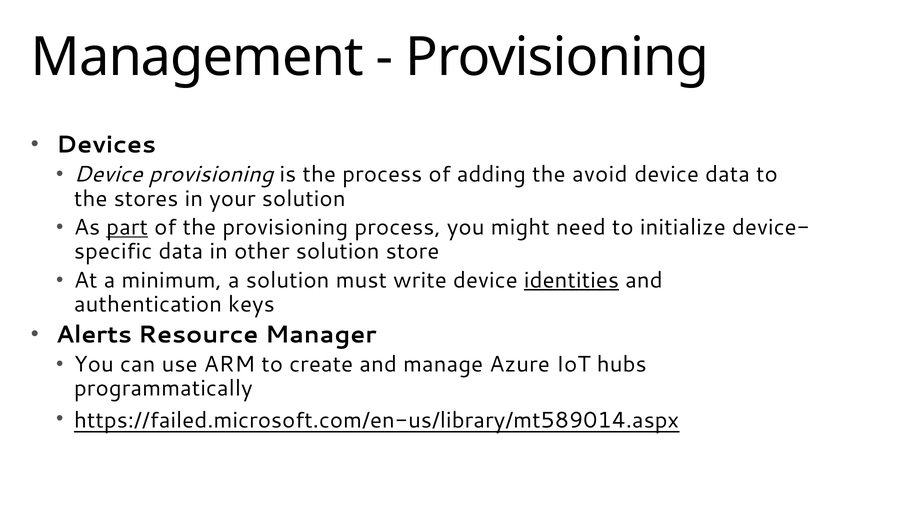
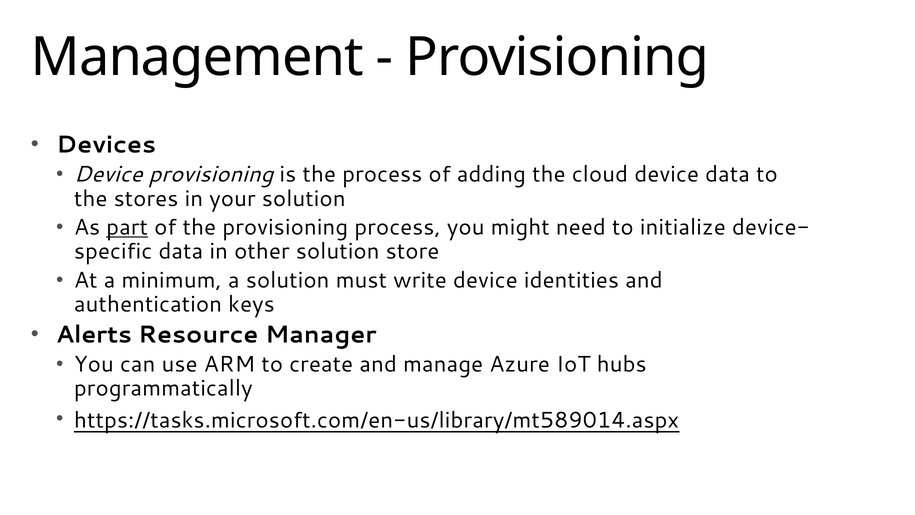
avoid: avoid -> cloud (600, 174)
identities underline: present -> none (571, 280)
https://failed.microsoft.com/en-us/library/mt589014.aspx: https://failed.microsoft.com/en-us/library/mt589014.aspx -> https://tasks.microsoft.com/en-us/library/mt589014.aspx (376, 420)
